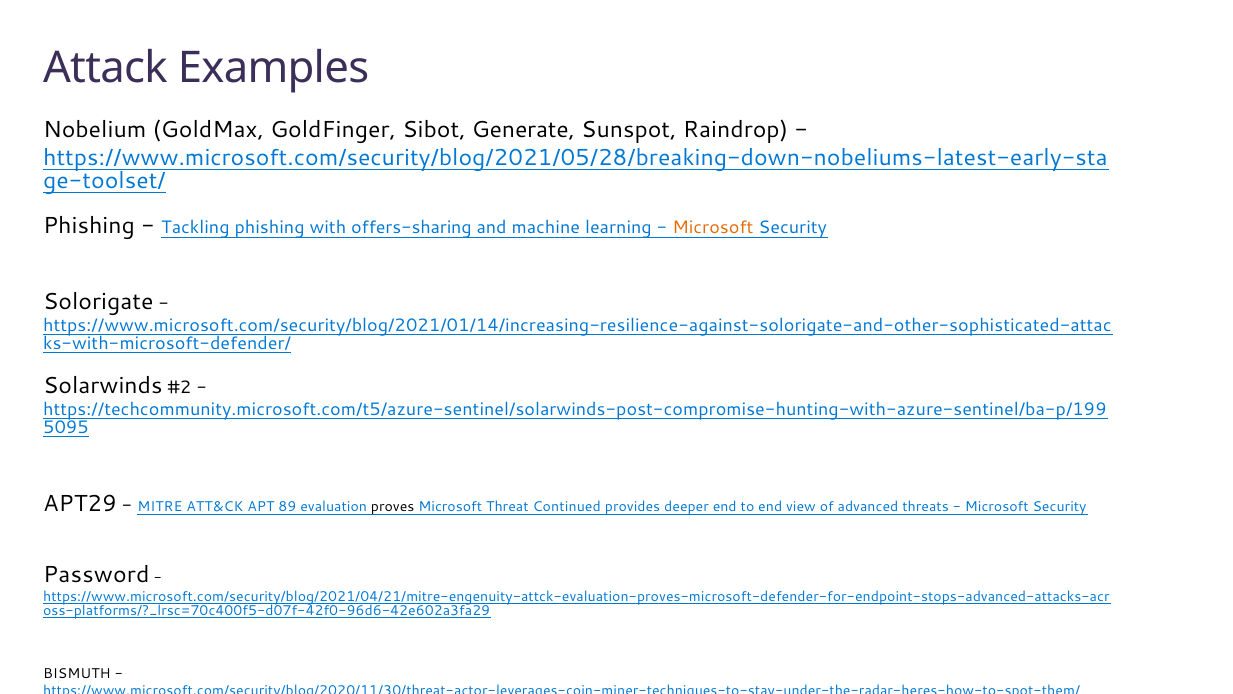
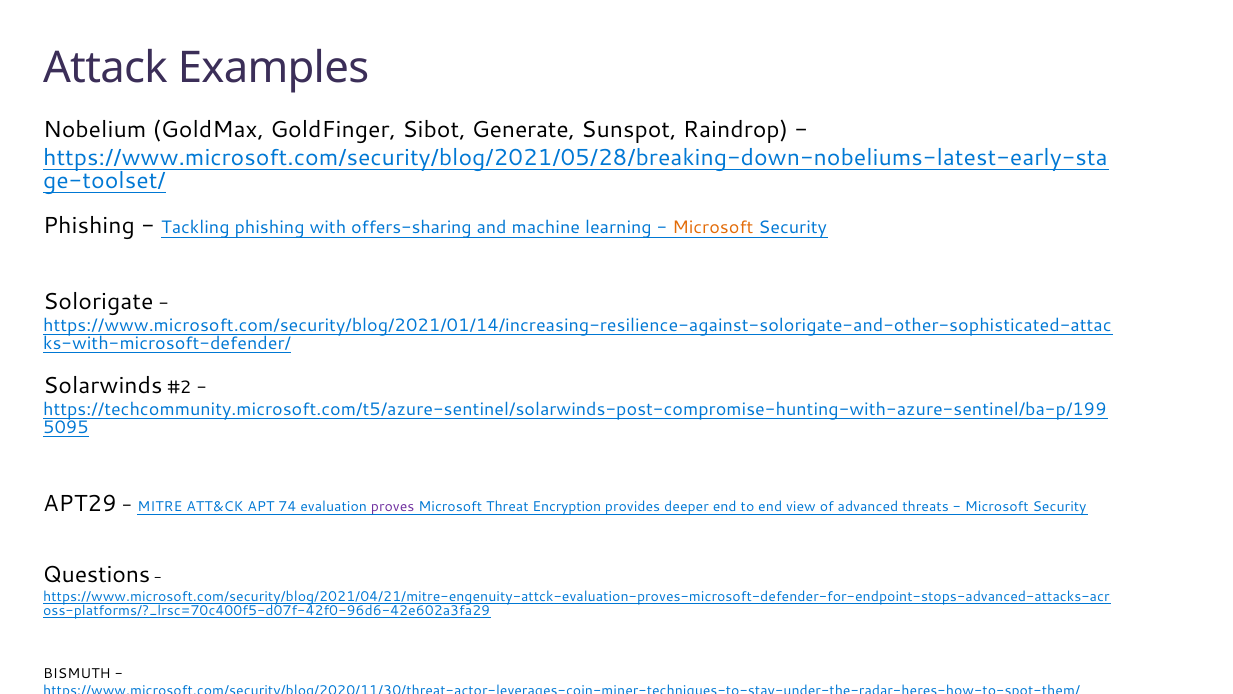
89: 89 -> 74 (287, 507)
proves colour: black -> purple (393, 507)
Continued: Continued -> Encryption (567, 507)
Password: Password -> Questions (97, 574)
